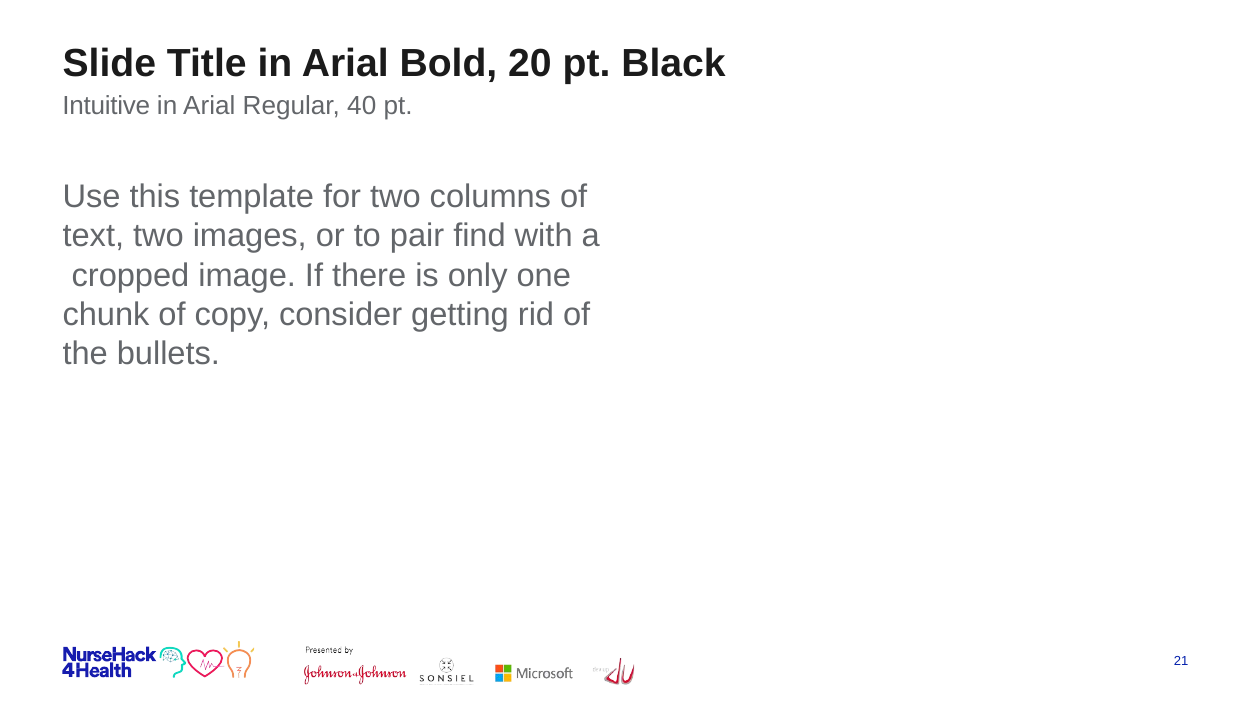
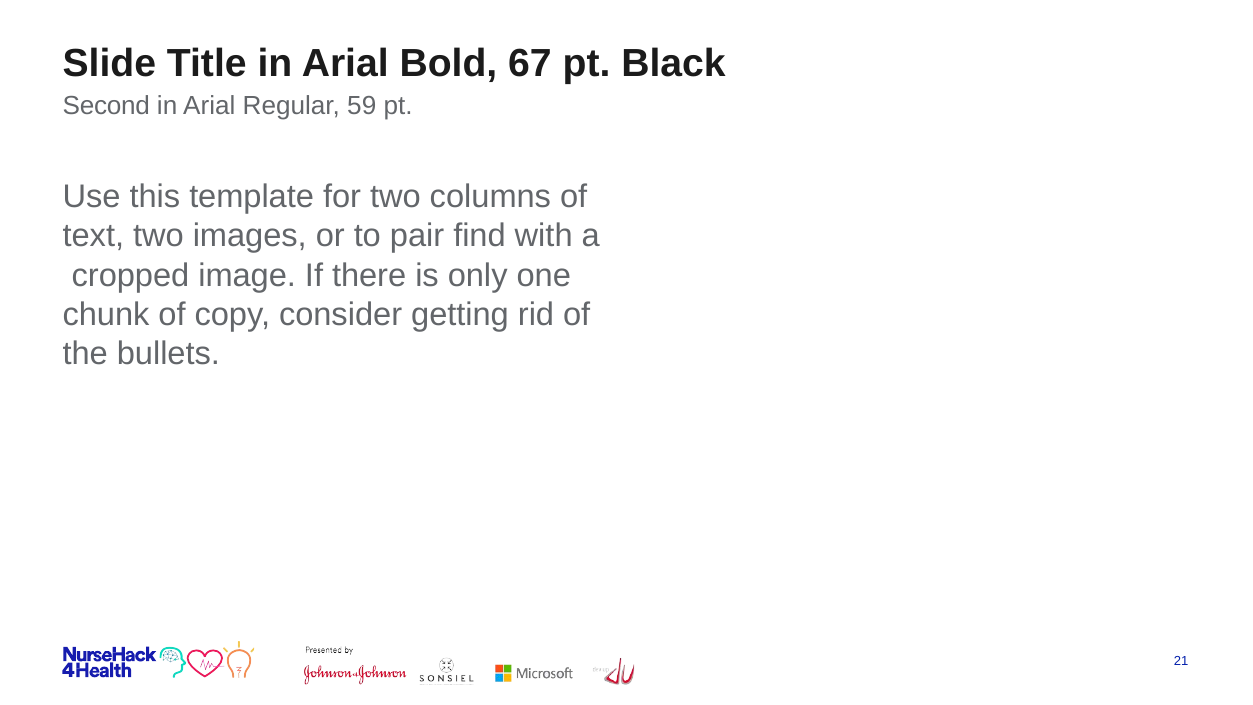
20: 20 -> 67 (530, 64)
Intuitive: Intuitive -> Second (106, 106)
40: 40 -> 59 (362, 106)
